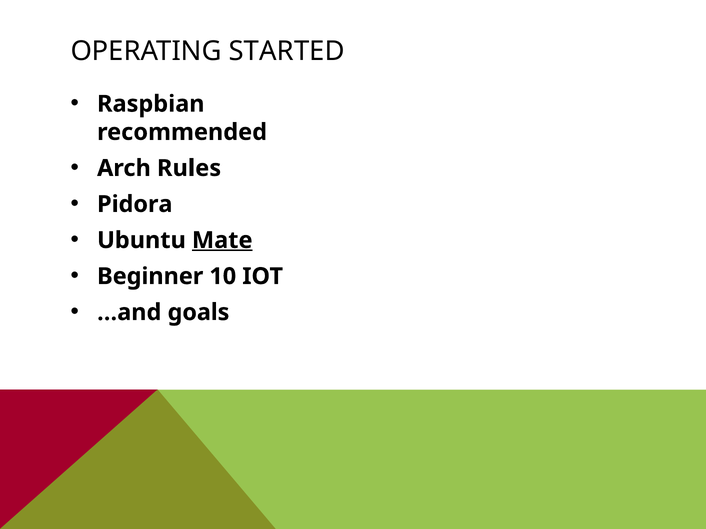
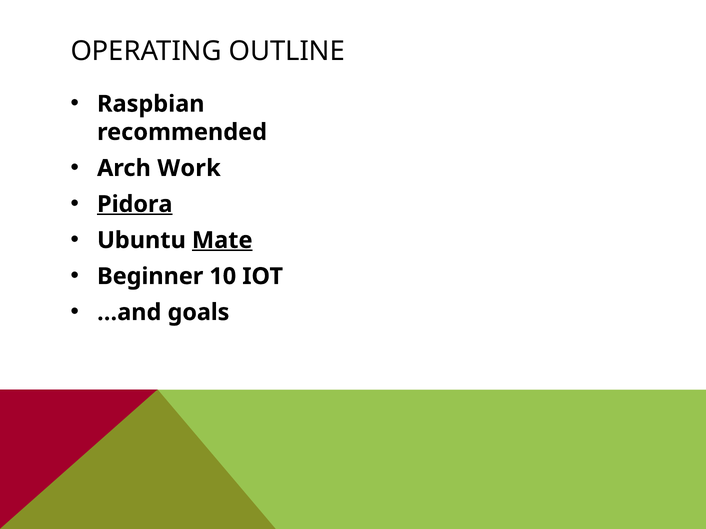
STARTED: STARTED -> OUTLINE (287, 51)
Rules: Rules -> Work (189, 168)
Pidora underline: none -> present (135, 204)
